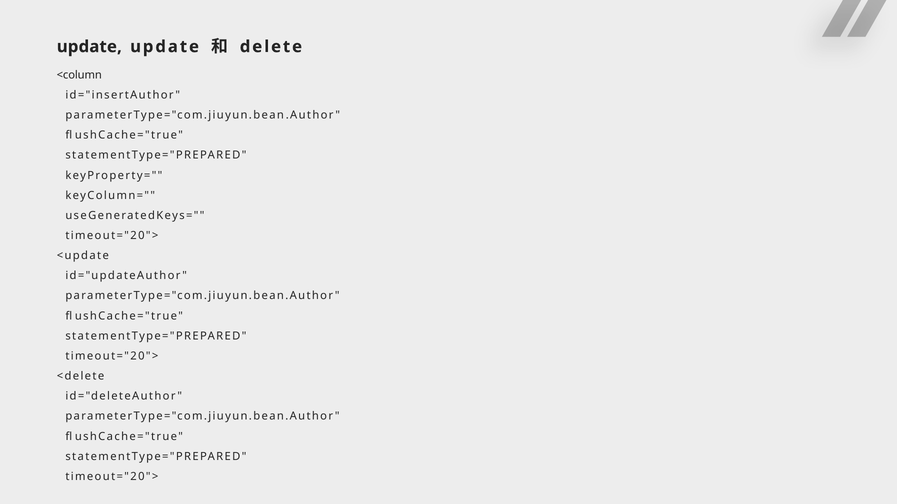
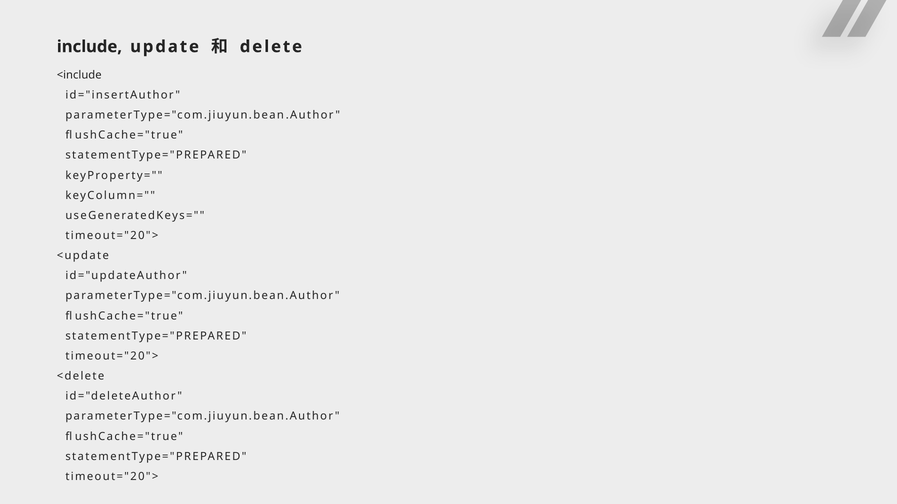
update: update -> include (89, 47)
<column: <column -> <include (79, 75)
